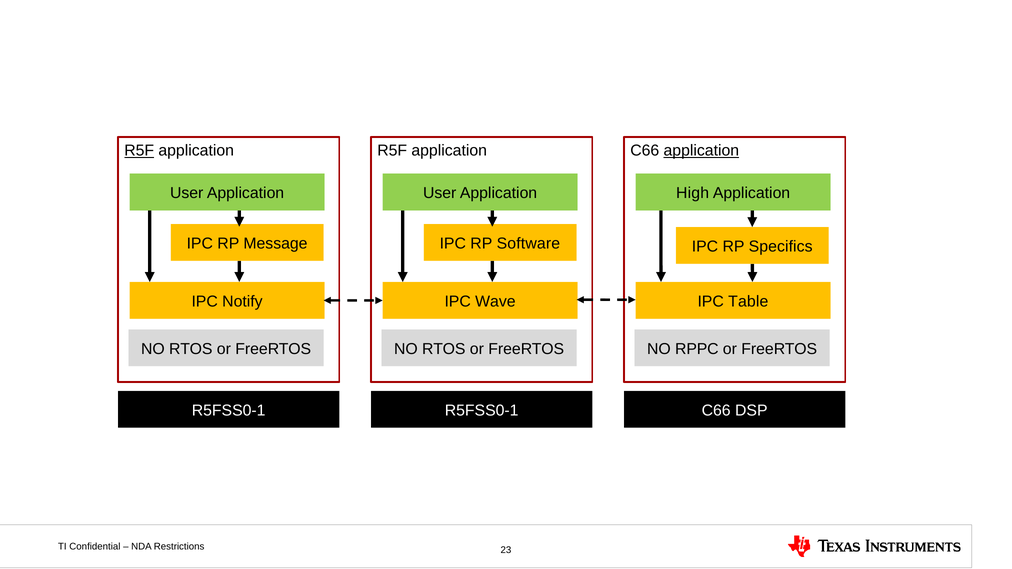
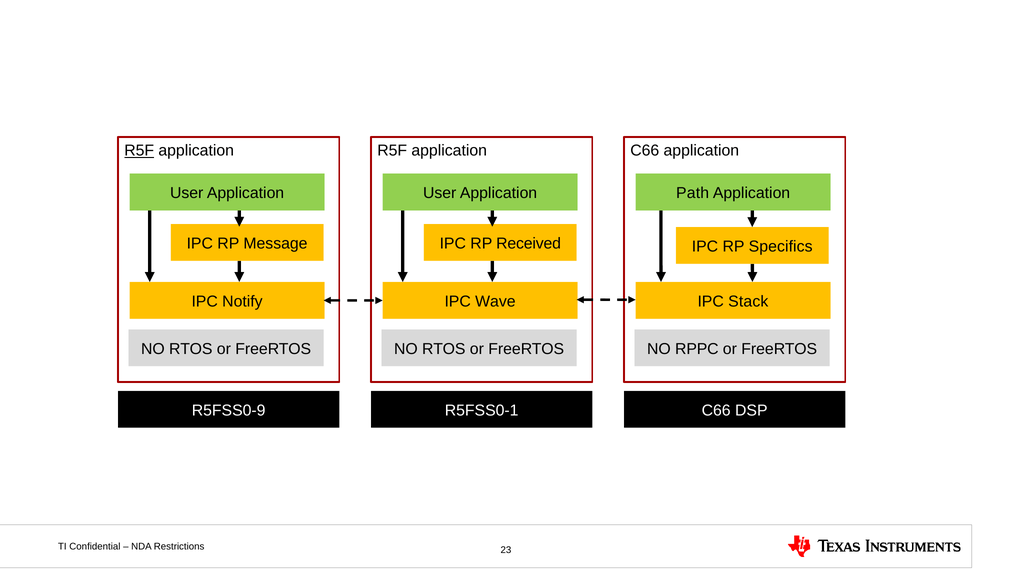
application underline: present -> none (701, 151)
High: High -> Path (693, 193)
Software: Software -> Received (529, 244)
Table: Table -> Stack (748, 302)
R5FSS0-1: R5FSS0-1 -> R5FSS0-9 (229, 411)
